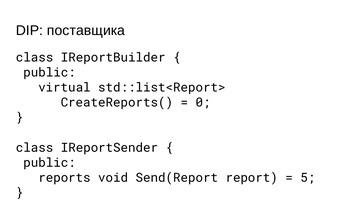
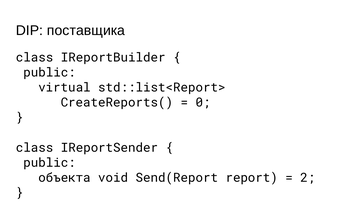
reports: reports -> объекта (65, 177)
5: 5 -> 2 (308, 177)
